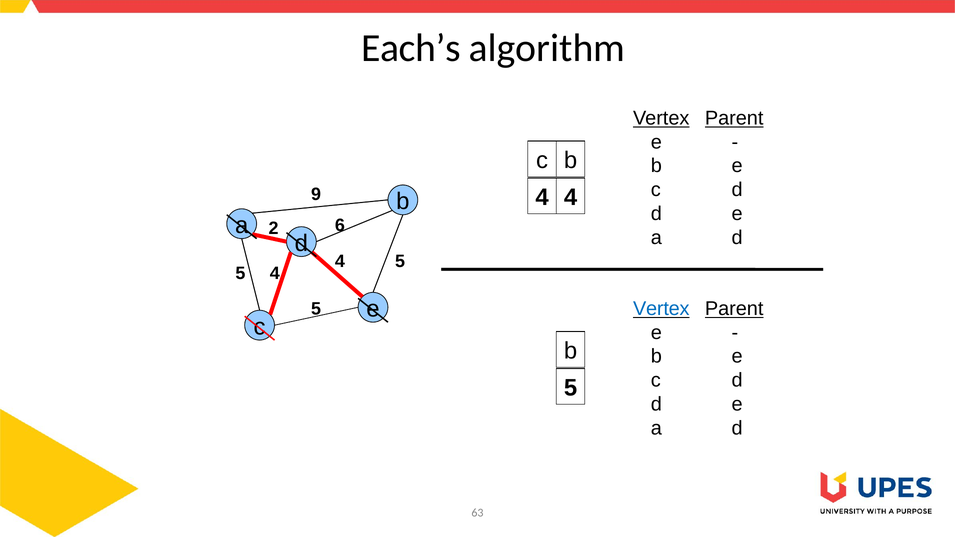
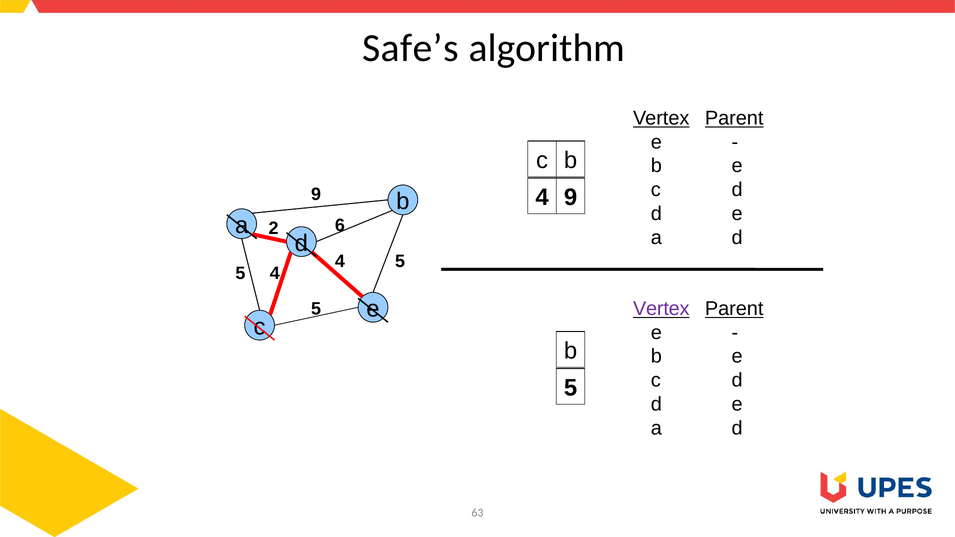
Each’s: Each’s -> Safe’s (411, 48)
4 4: 4 -> 9 (571, 198)
Vertex colour: blue -> purple (661, 309)
